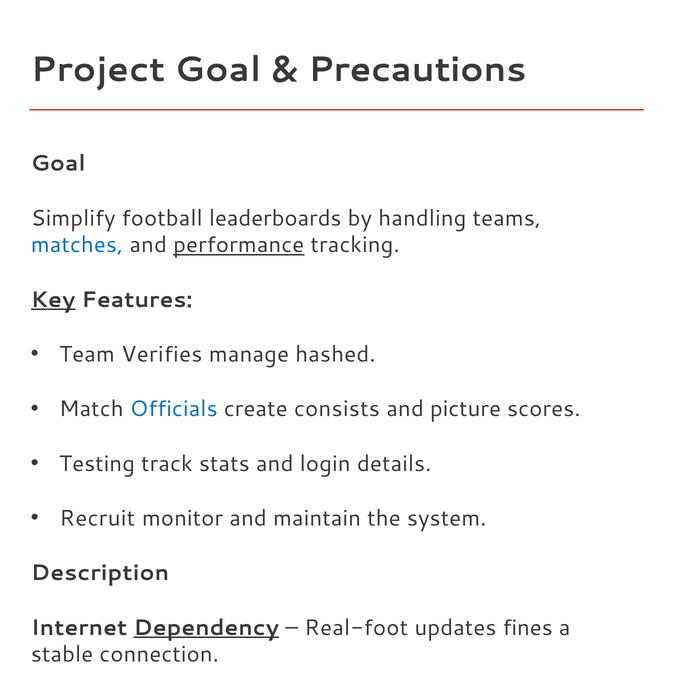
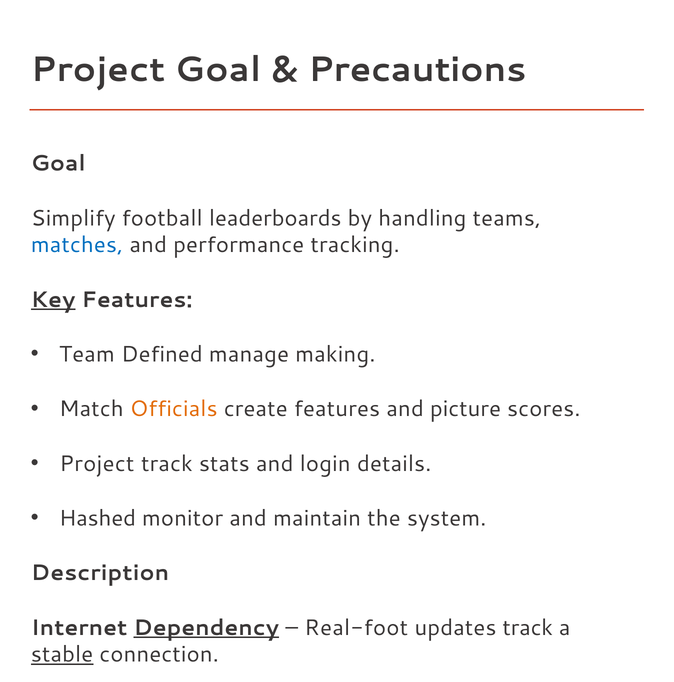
performance underline: present -> none (239, 245)
Verifies: Verifies -> Defined (162, 355)
hashed: hashed -> making (335, 355)
Officials colour: blue -> orange (174, 409)
create consists: consists -> features (337, 409)
Testing: Testing -> Project (97, 464)
Recruit: Recruit -> Hashed (97, 519)
updates fines: fines -> track (528, 628)
stable underline: none -> present (62, 655)
